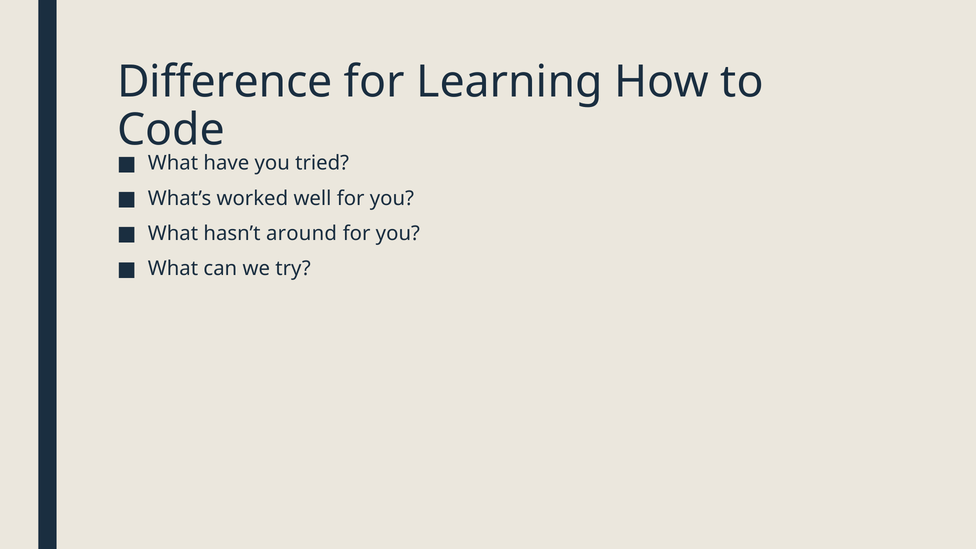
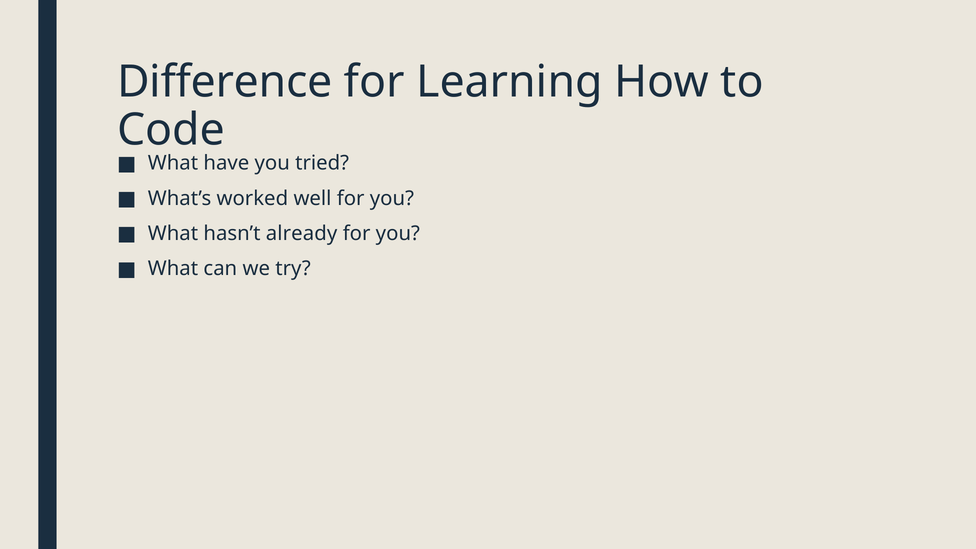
around: around -> already (302, 233)
